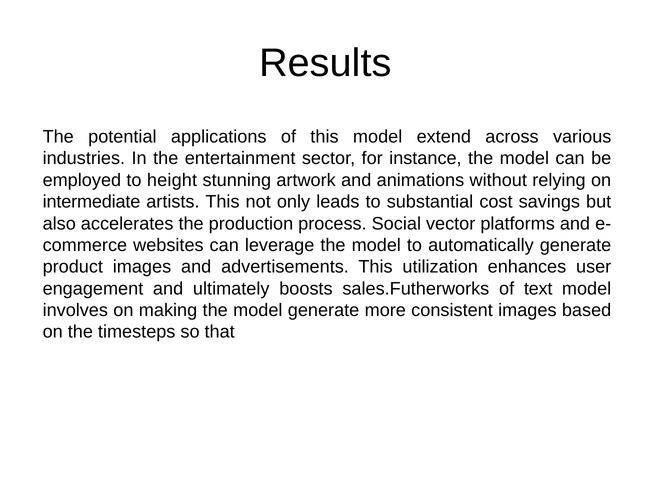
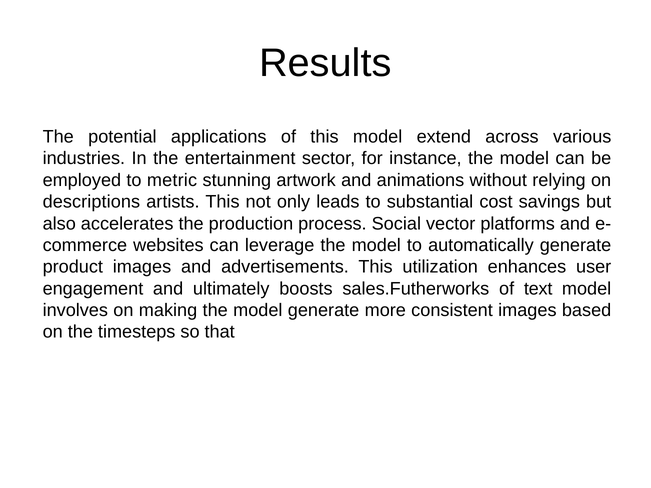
height: height -> metric (172, 180)
intermediate: intermediate -> descriptions (91, 202)
